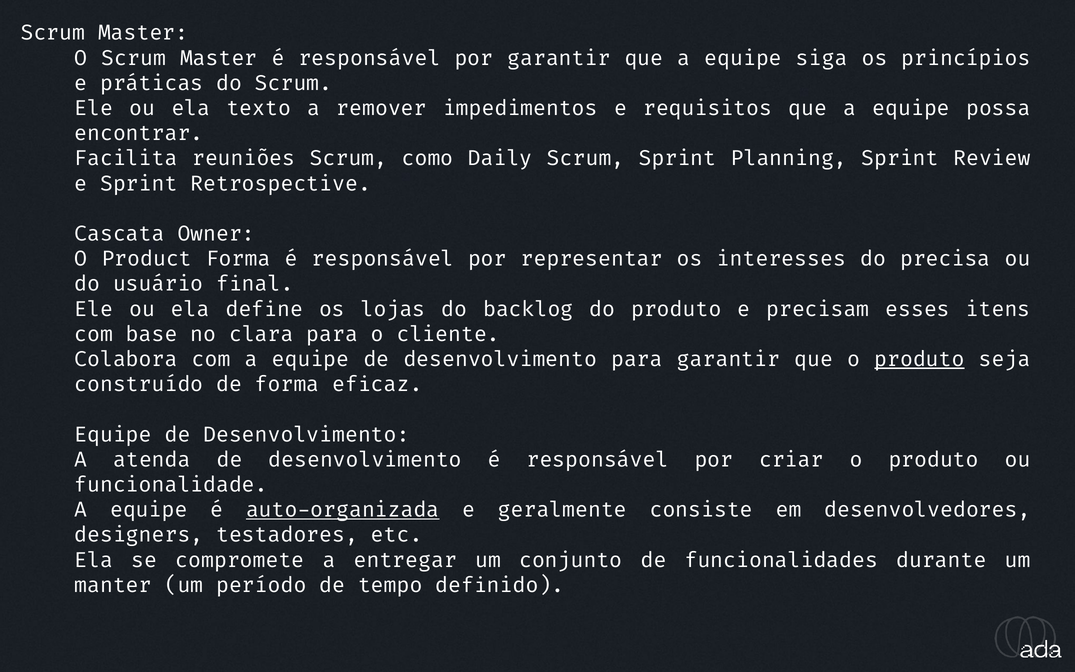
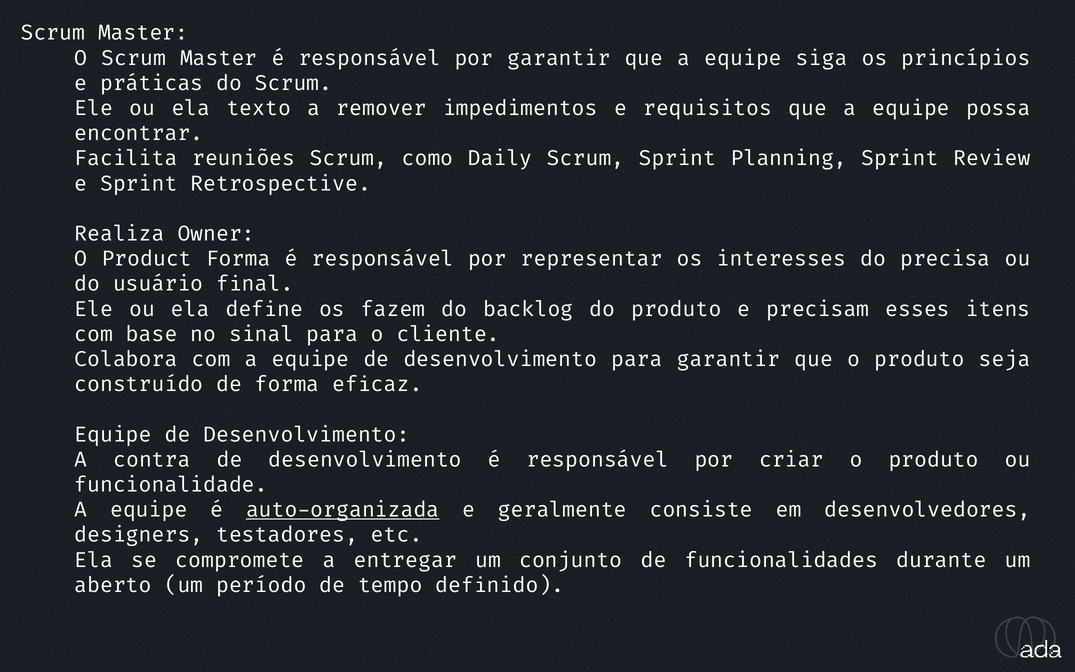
Cascata: Cascata -> Realiza (119, 234)
lojas: lojas -> fazem (393, 309)
clara: clara -> sinal (261, 334)
produto underline: present -> none (919, 359)
atenda: atenda -> contra (152, 460)
manter: manter -> aberto (113, 585)
